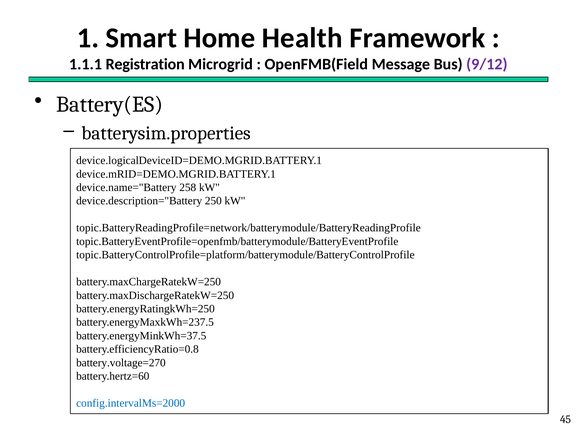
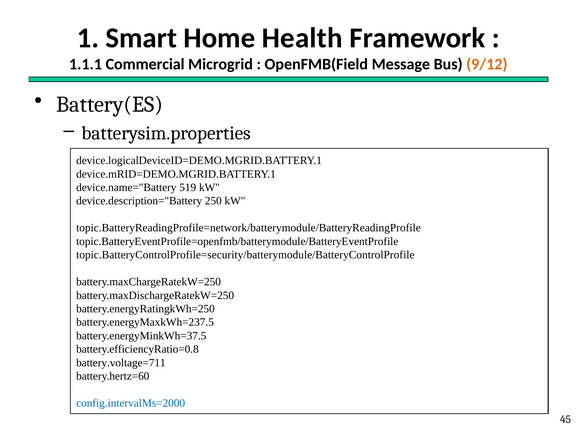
Registration: Registration -> Commercial (145, 64)
9/12 colour: purple -> orange (487, 64)
258: 258 -> 519 (188, 187)
topic.BatteryControlProfile=platform/batterymodule/BatteryControlProfile: topic.BatteryControlProfile=platform/batterymodule/BatteryControlProfile -> topic.BatteryControlProfile=security/batterymodule/BatteryControlProfile (245, 255)
battery.voltage=270: battery.voltage=270 -> battery.voltage=711 (121, 362)
